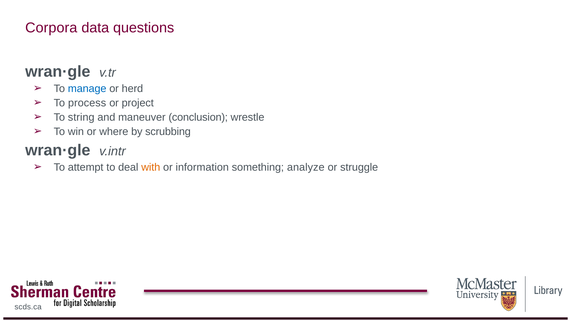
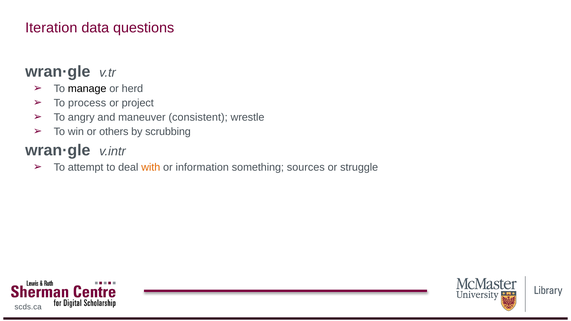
Corpora: Corpora -> Iteration (51, 28)
manage colour: blue -> black (87, 89)
string: string -> angry (81, 117)
conclusion: conclusion -> consistent (198, 117)
where: where -> others (114, 132)
analyze: analyze -> sources (306, 167)
